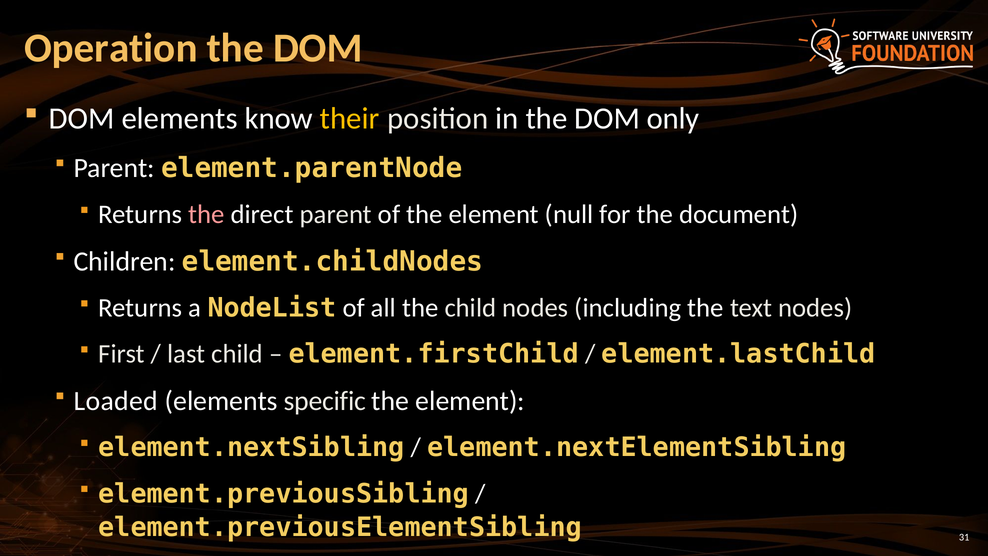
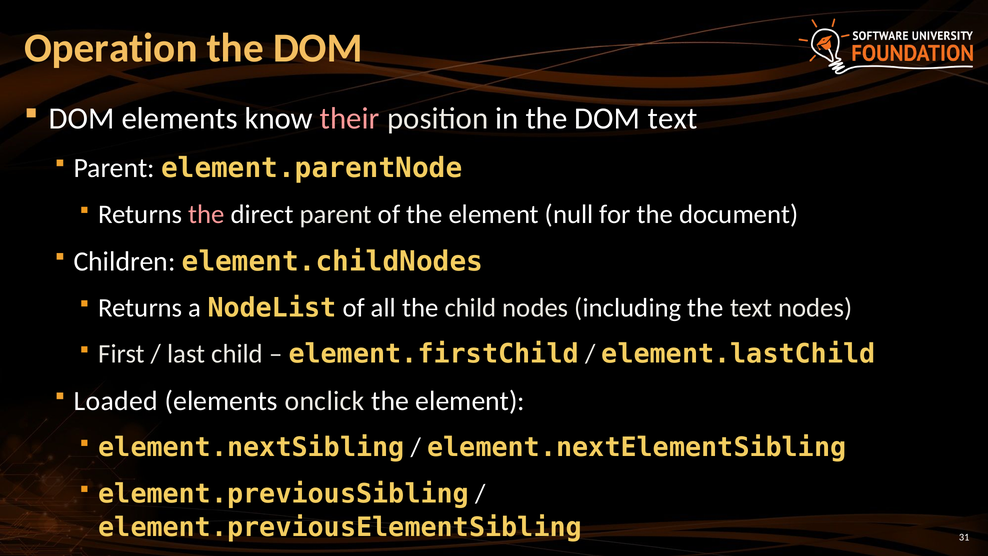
their colour: yellow -> pink (350, 119)
DOM only: only -> text (673, 119)
specific: specific -> onclick (325, 401)
